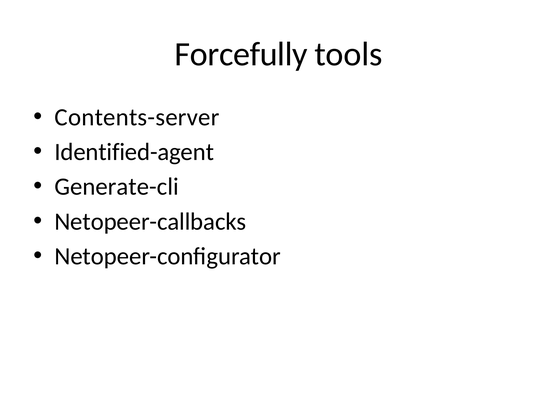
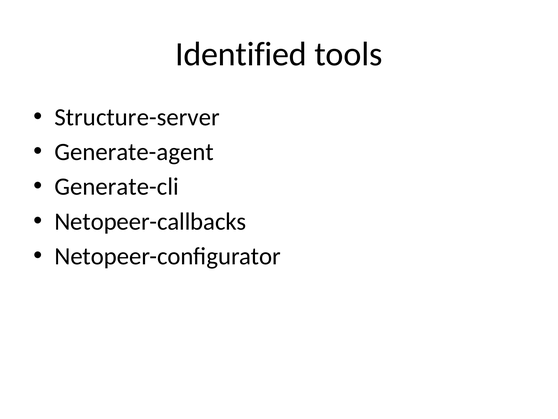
Forcefully: Forcefully -> Identified (241, 54)
Contents-server: Contents-server -> Structure-server (137, 117)
Identified-agent: Identified-agent -> Generate-agent (134, 152)
